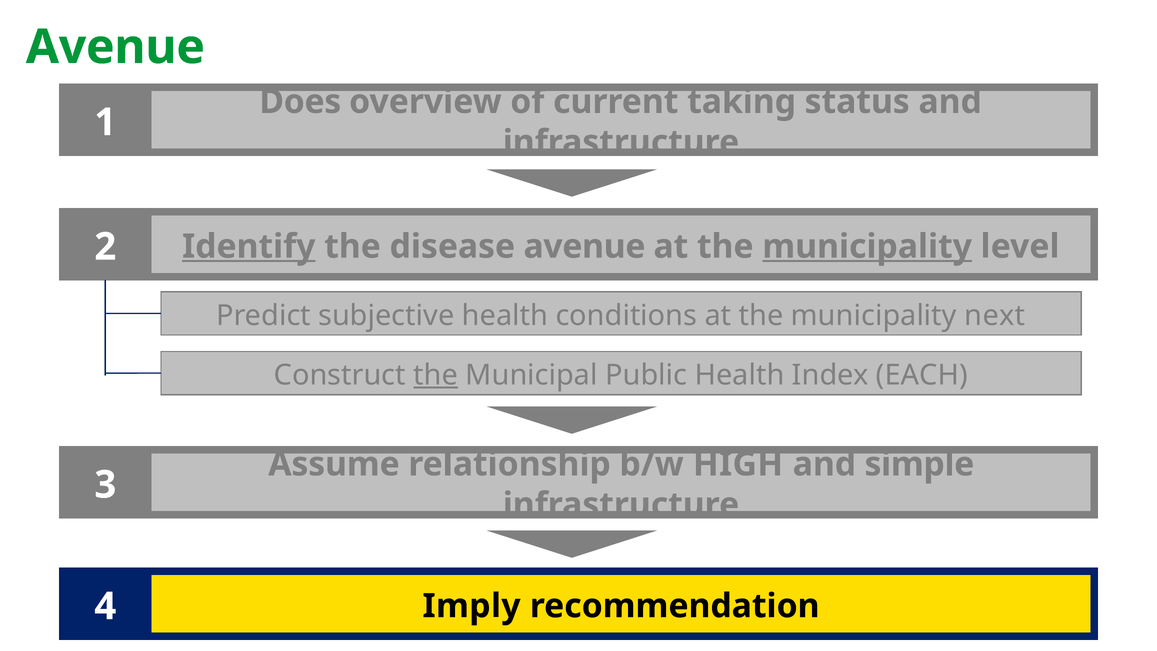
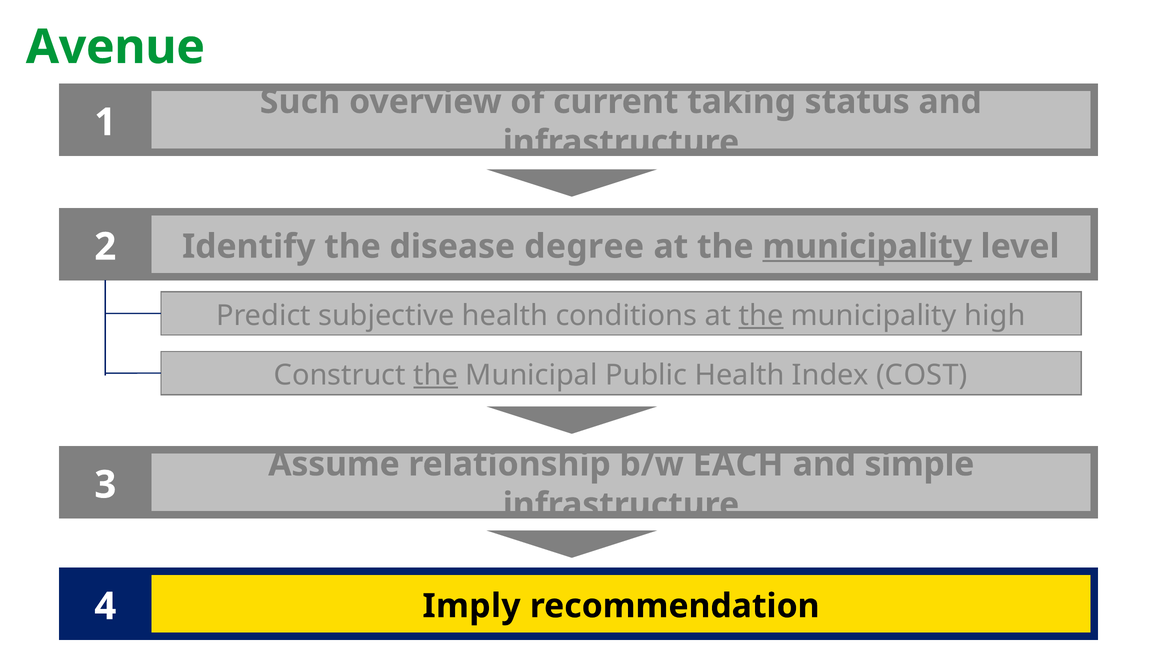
Does: Does -> Such (300, 102)
Identify underline: present -> none (249, 246)
disease avenue: avenue -> degree (584, 246)
the underline: none -> present (761, 315)
next: next -> high (995, 315)
EACH: EACH -> COST (922, 375)
HIGH: HIGH -> EACH (738, 464)
